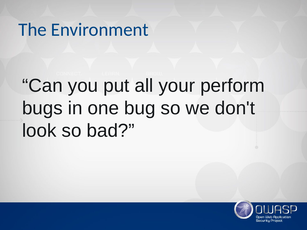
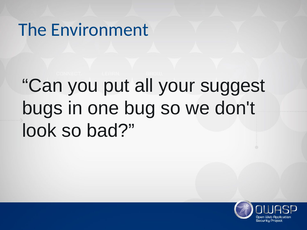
perform: perform -> suggest (233, 86)
